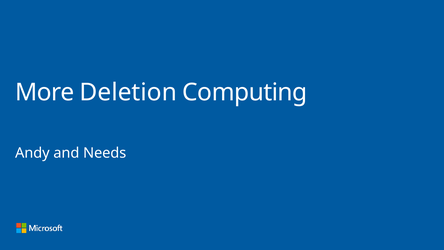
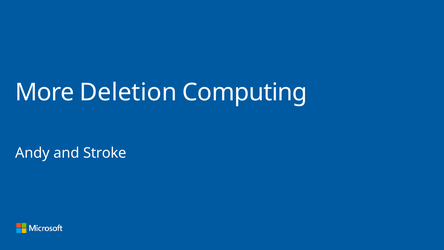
Needs: Needs -> Stroke (105, 153)
